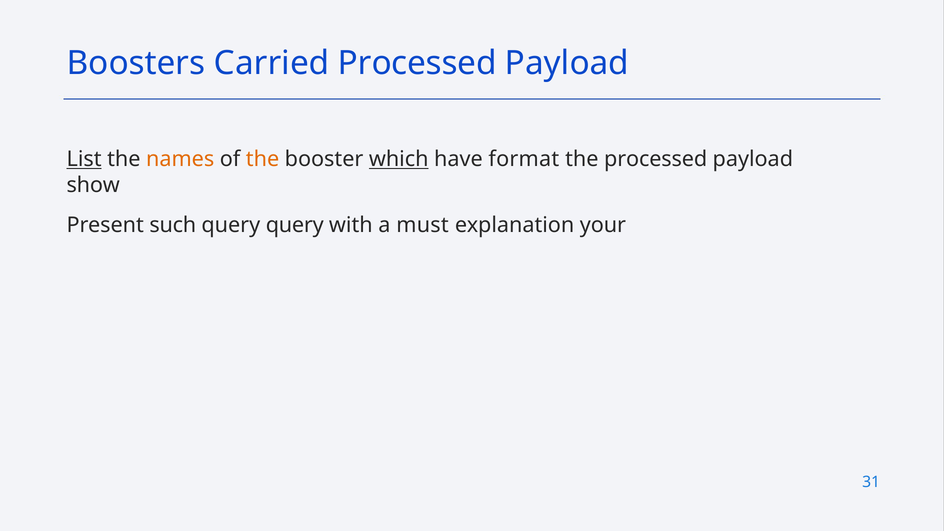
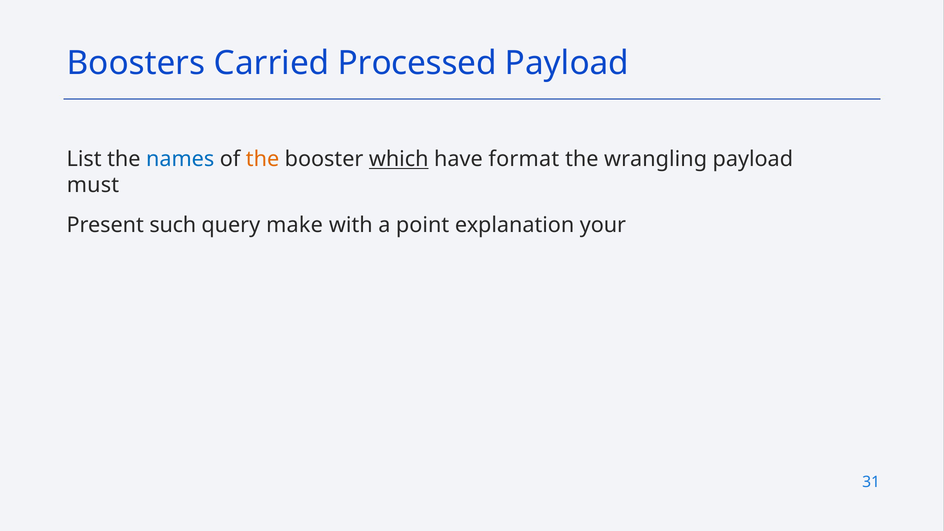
List underline: present -> none (84, 159)
names colour: orange -> blue (180, 159)
the processed: processed -> wrangling (656, 159)
show: show -> must (93, 185)
query query: query -> make (295, 225)
must: must -> point (423, 225)
